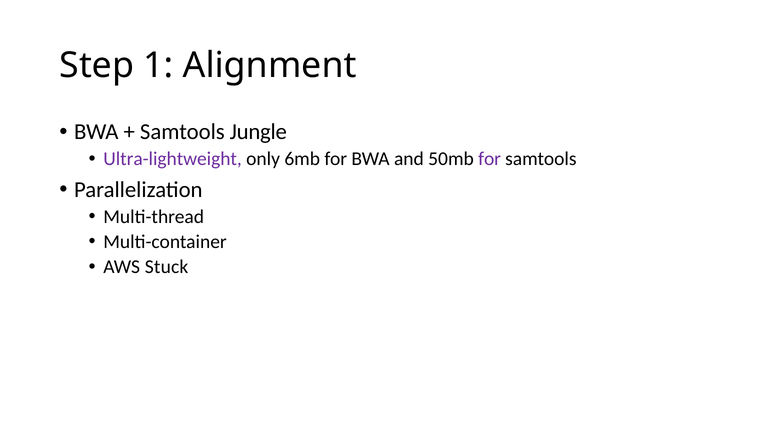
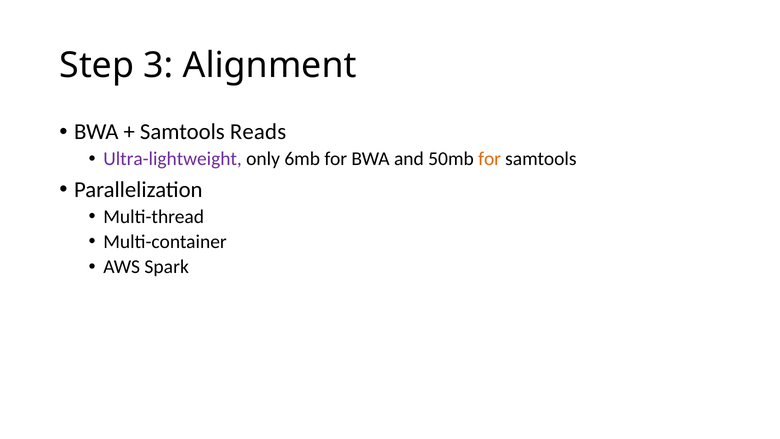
1: 1 -> 3 (158, 66)
Jungle: Jungle -> Reads (258, 132)
for colour: purple -> orange (490, 159)
Stuck: Stuck -> Spark (167, 267)
